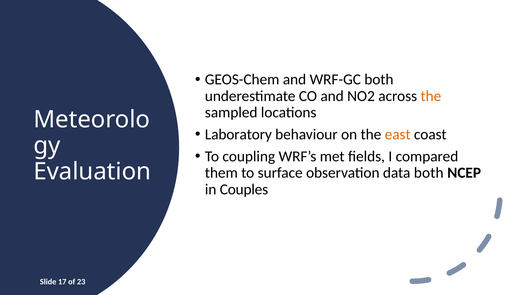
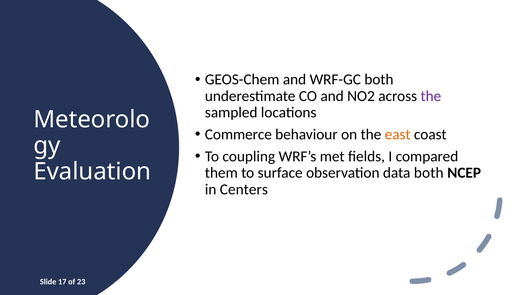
the colour: orange -> purple (431, 96)
Laboratory: Laboratory -> Commerce (238, 134)
Couples: Couples -> Centers (244, 189)
